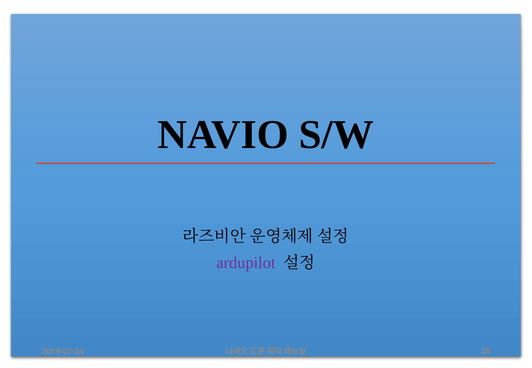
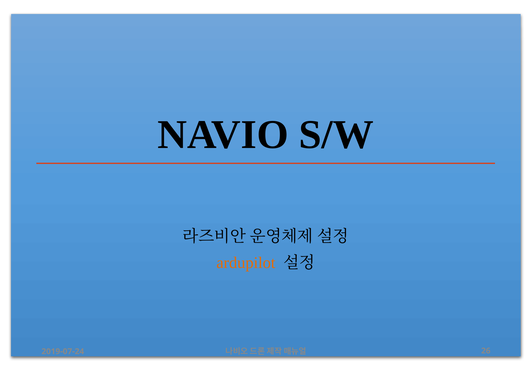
ardupilot colour: purple -> orange (246, 263)
